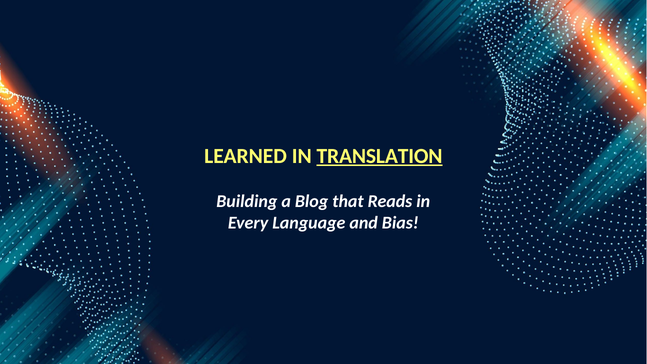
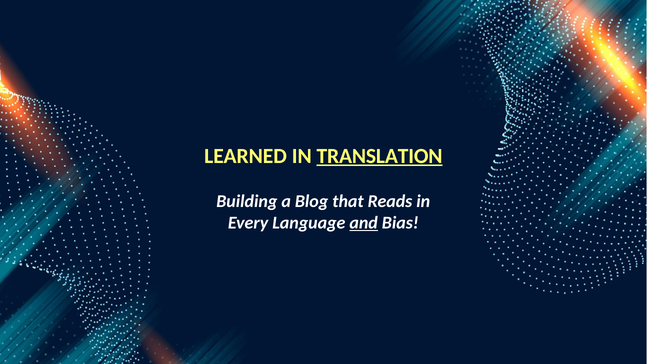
and underline: none -> present (364, 223)
